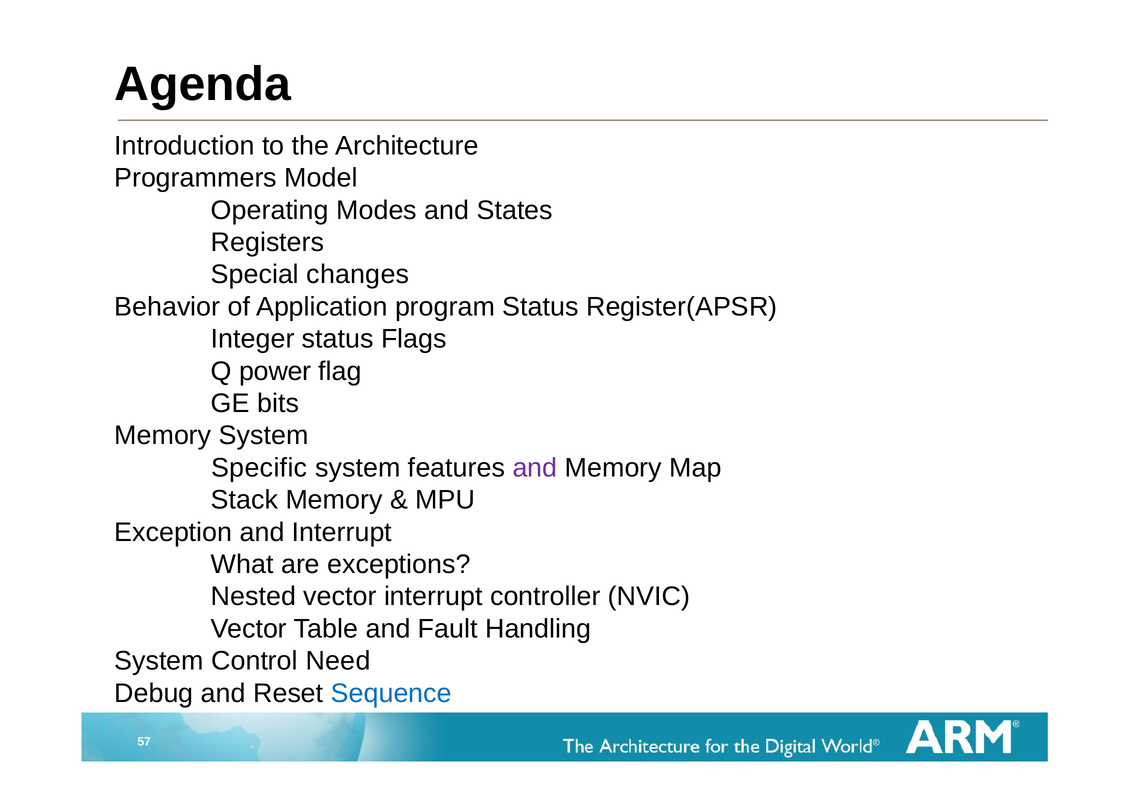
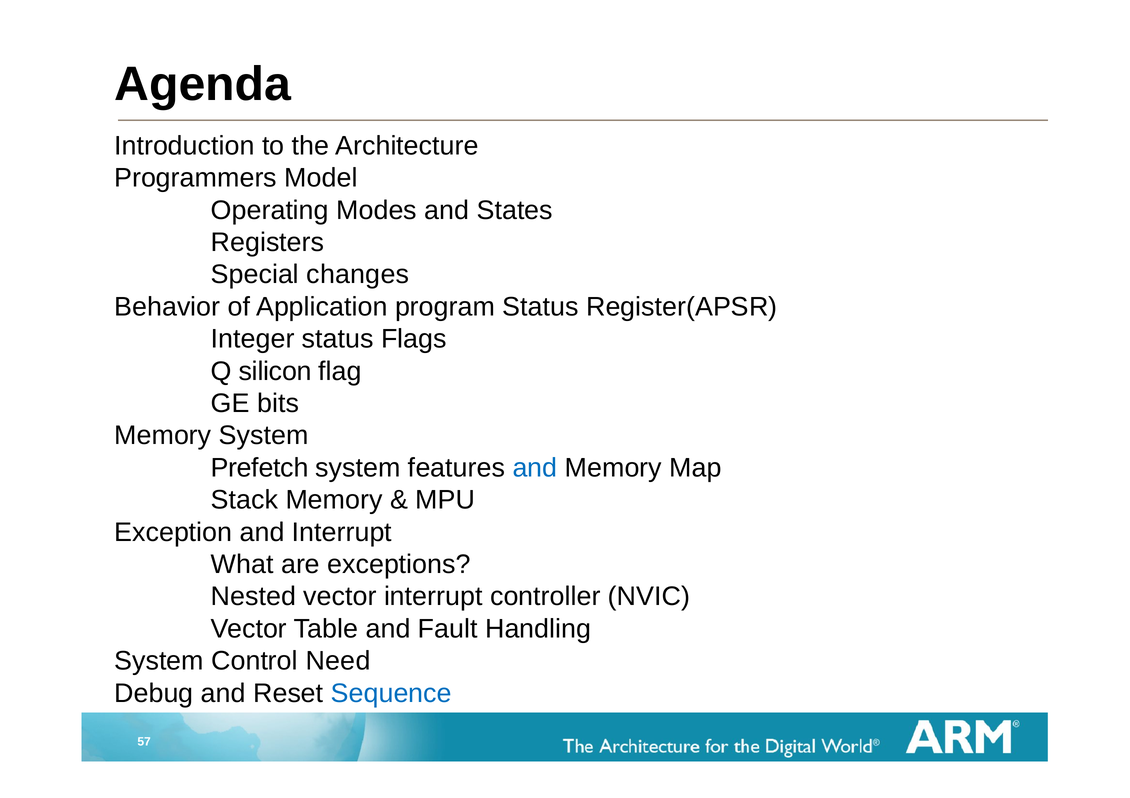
power: power -> silicon (275, 371)
Specific: Specific -> Prefetch (260, 468)
and colour: purple -> blue (535, 468)
